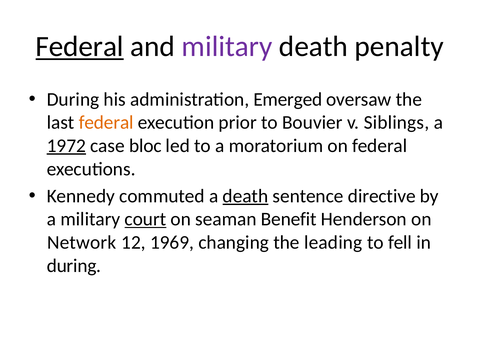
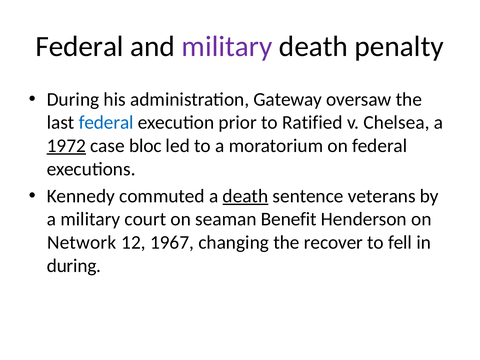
Federal underline: present -> none (80, 46)
Emerged: Emerged -> Gateway (288, 99)
federal colour: orange -> blue (106, 123)
Bouvier: Bouvier -> Ratified (312, 123)
Siblings: Siblings -> Chelsea (396, 123)
directive: directive -> veterans (382, 196)
court underline: present -> none (145, 219)
1969: 1969 -> 1967 (172, 242)
leading: leading -> recover (333, 242)
